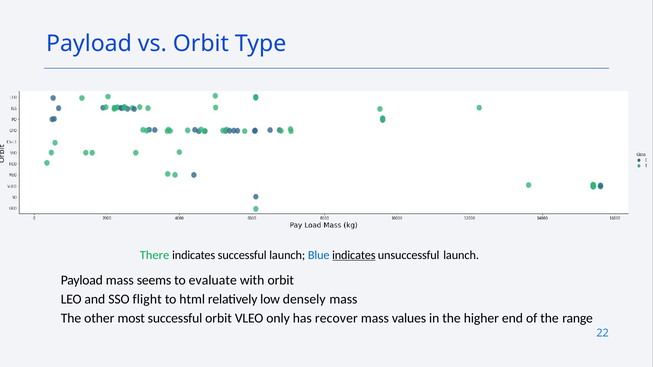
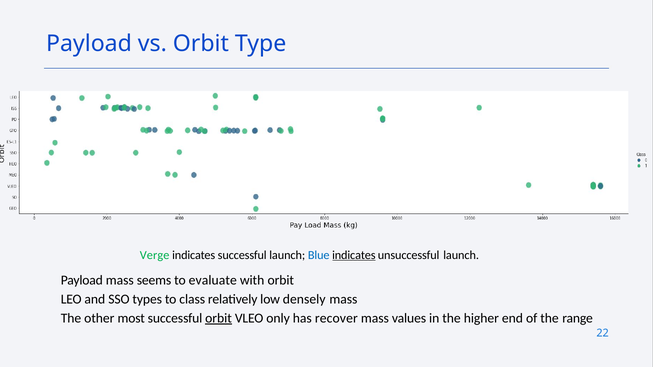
There: There -> Verge (155, 255)
flight: flight -> types (147, 299)
html: html -> class (192, 299)
orbit underline: none -> present (219, 319)
